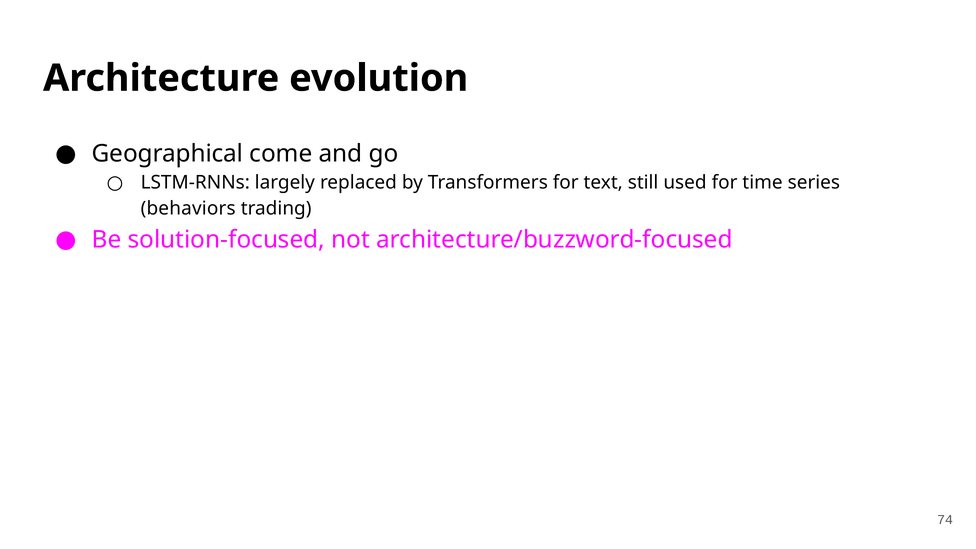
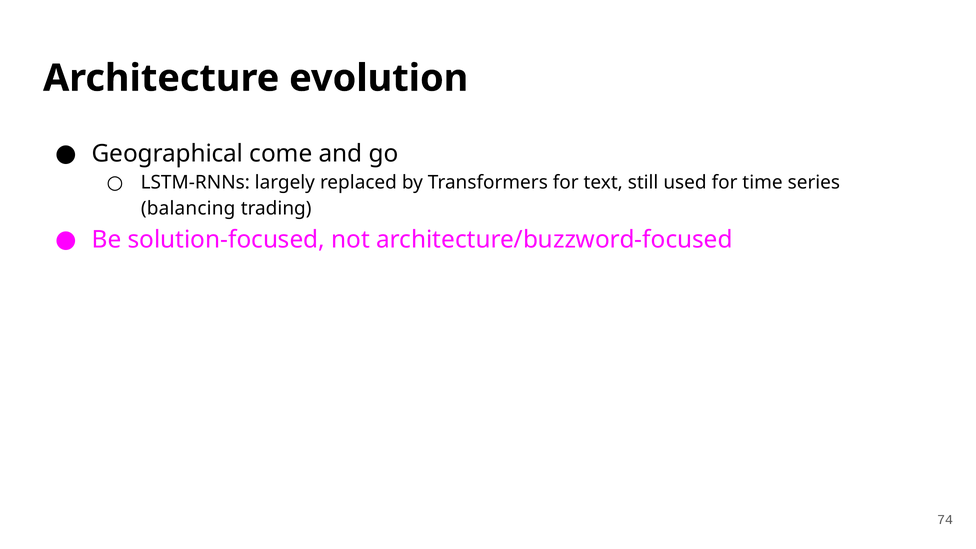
behaviors: behaviors -> balancing (188, 209)
